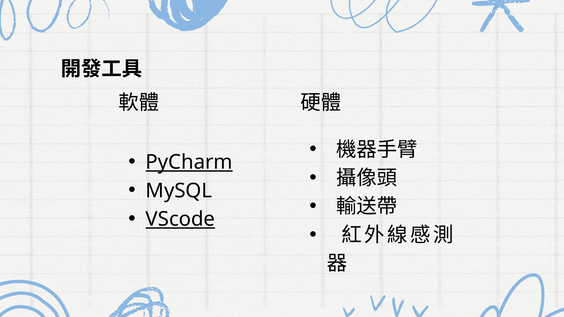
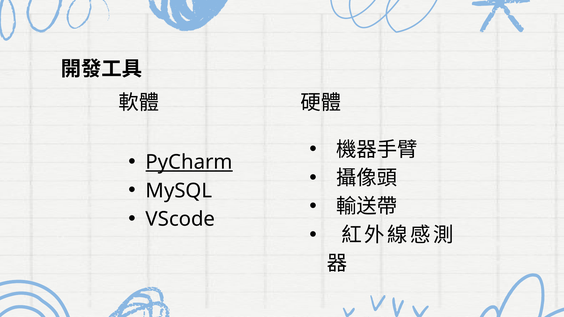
VScode underline: present -> none (180, 219)
